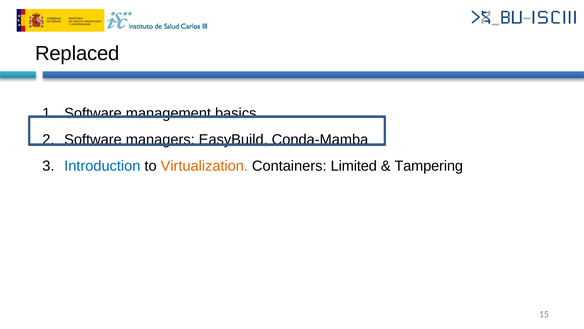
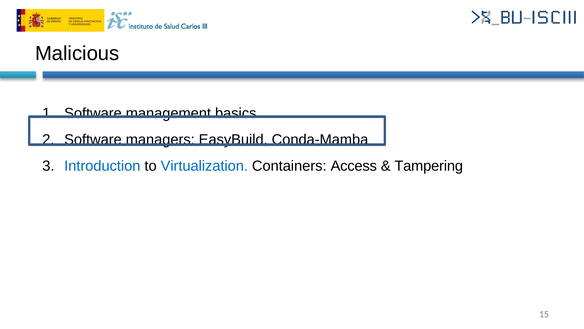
Replaced: Replaced -> Malicious (77, 54)
Virtualization colour: orange -> blue (204, 166)
Limited: Limited -> Access (354, 166)
